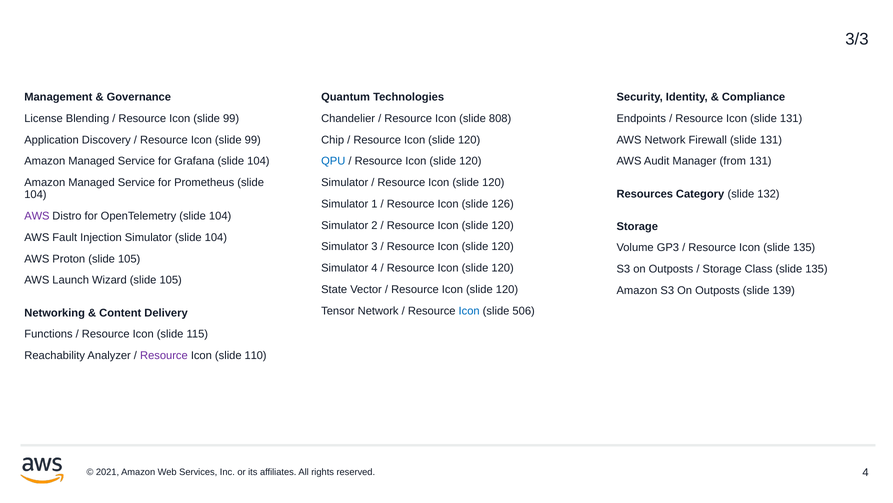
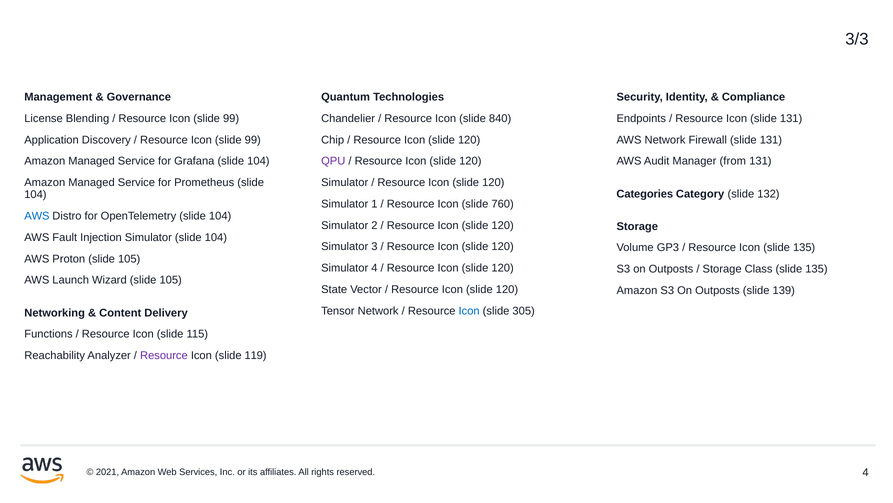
808: 808 -> 840 (500, 118)
QPU colour: blue -> purple (333, 161)
Resources: Resources -> Categories (645, 194)
126: 126 -> 760 (503, 204)
AWS colour: purple -> blue (37, 216)
506: 506 -> 305 (524, 311)
110: 110 -> 119 (256, 355)
